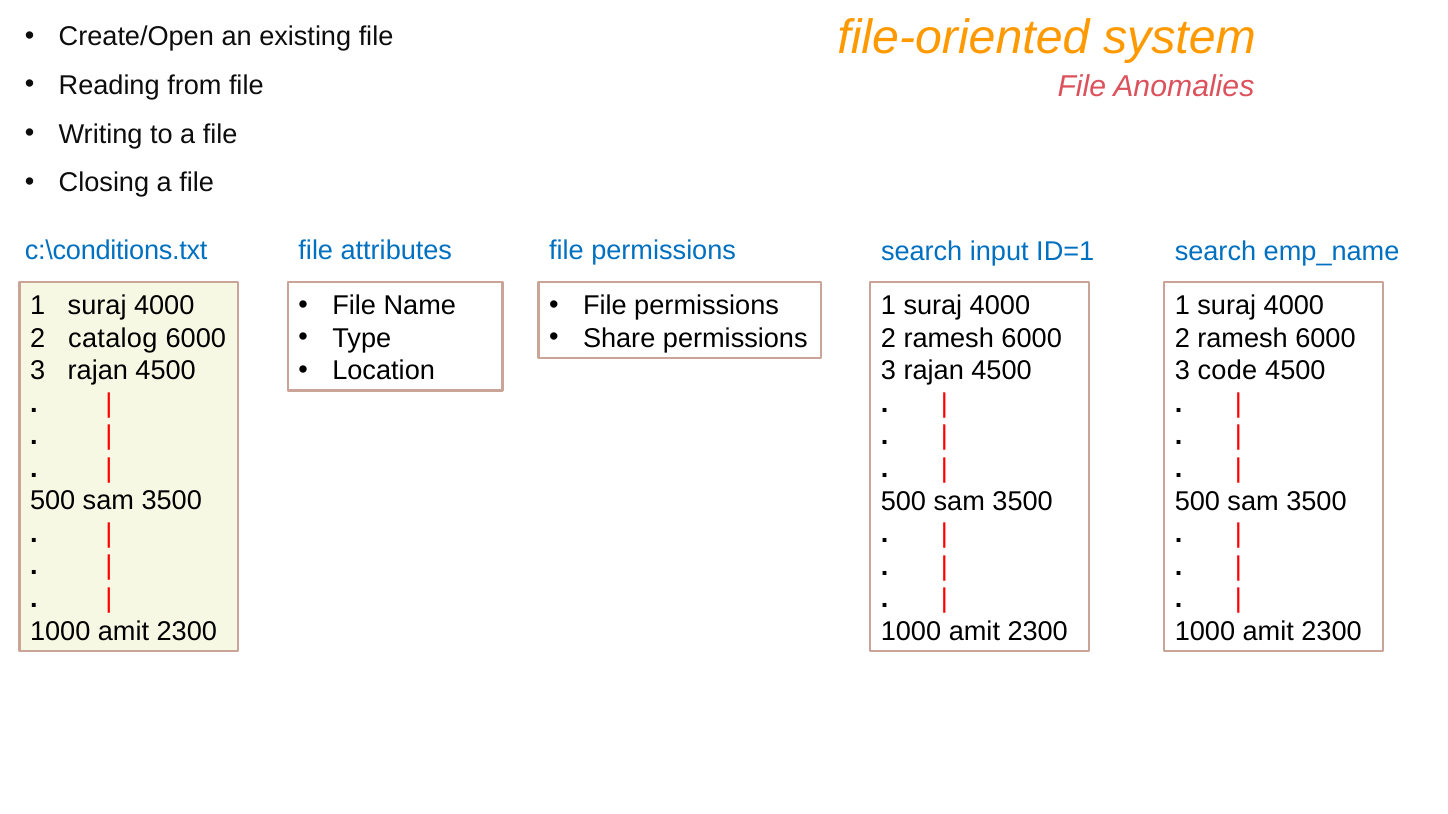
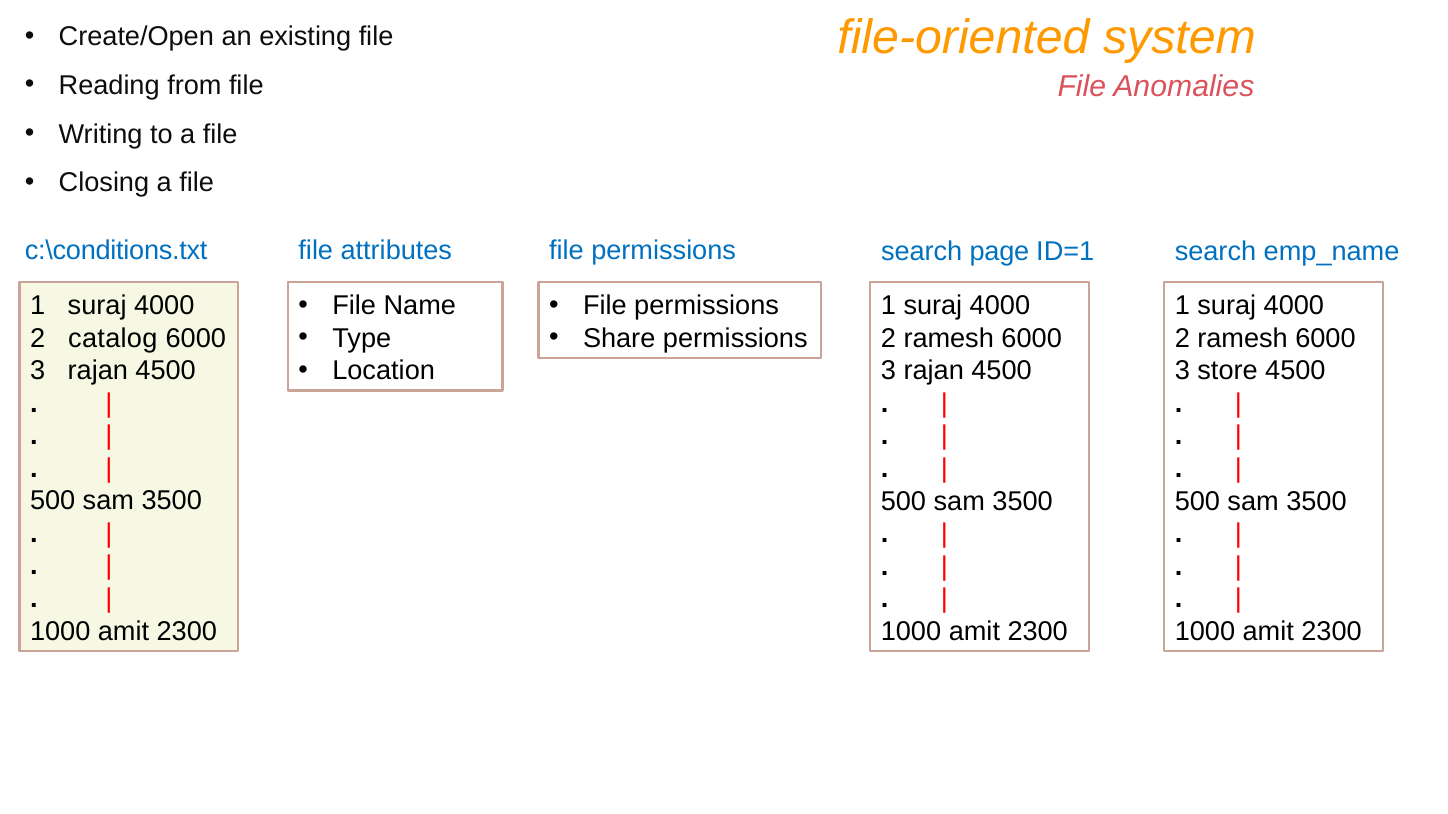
input: input -> page (999, 251)
code: code -> store (1228, 371)
